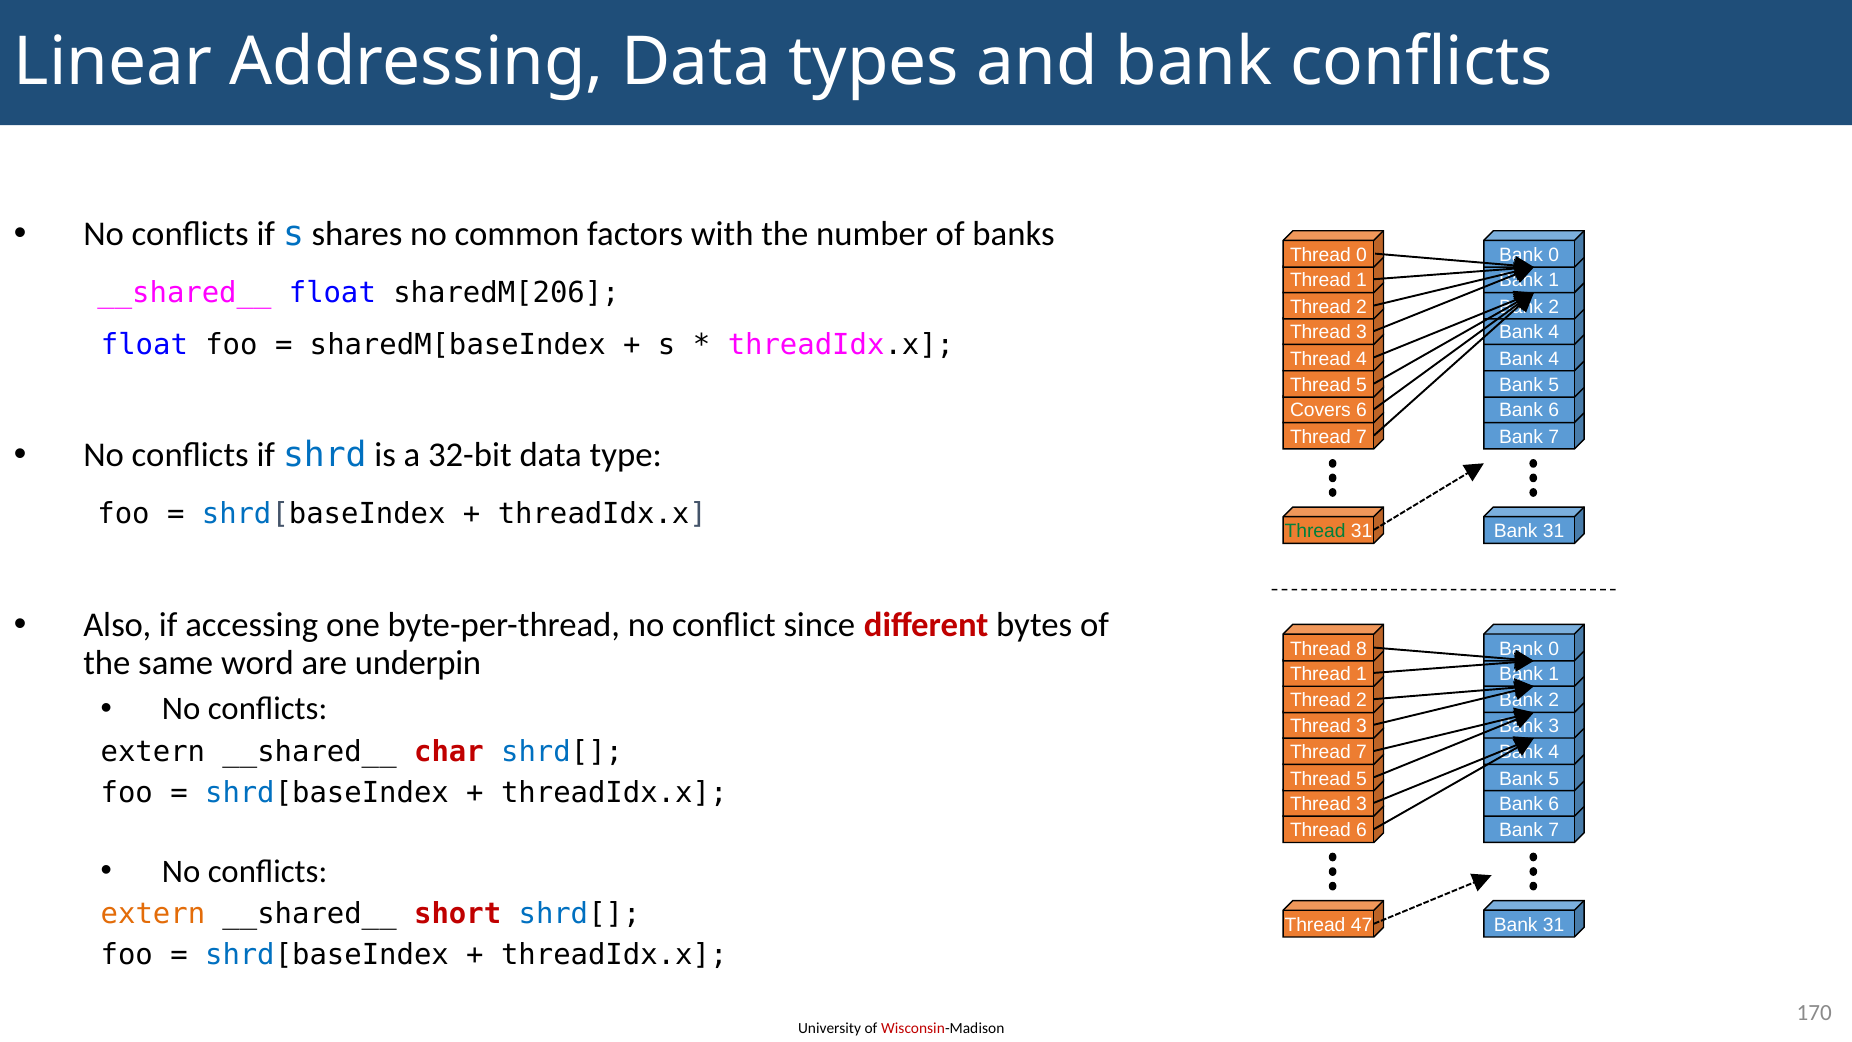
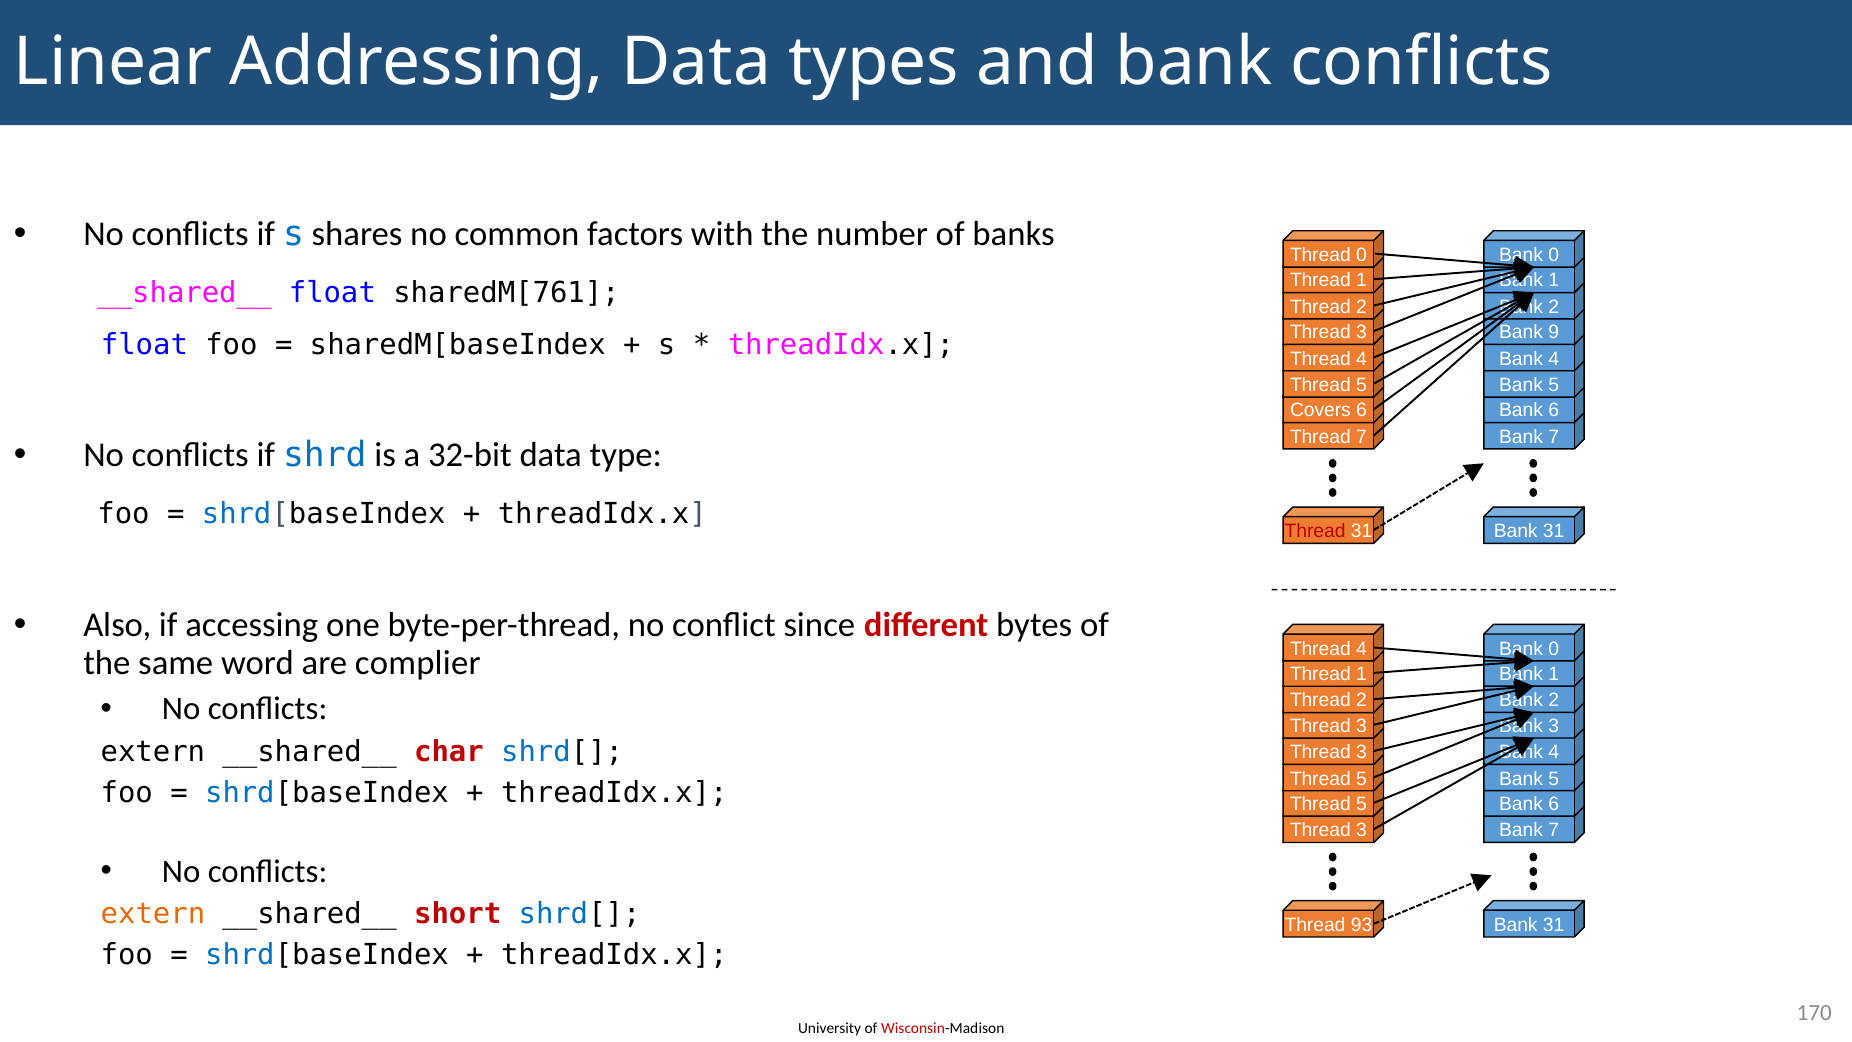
sharedM[206: sharedM[206 -> sharedM[761 (506, 293)
4: 4 -> 9 (1554, 332)
Thread colour: green -> red (1315, 531)
8: 8 -> 4 (1362, 649)
underpin: underpin -> complier (418, 663)
7: 7 -> 3 (1362, 752)
3: 3 -> 5 (1362, 804)
6: 6 -> 3 (1362, 830)
47: 47 -> 93 (1362, 925)
